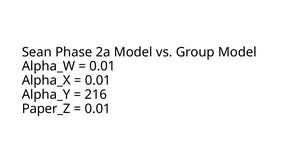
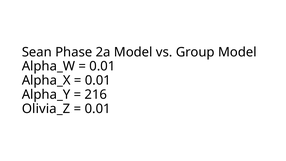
Paper_Z: Paper_Z -> Olivia_Z (46, 109)
